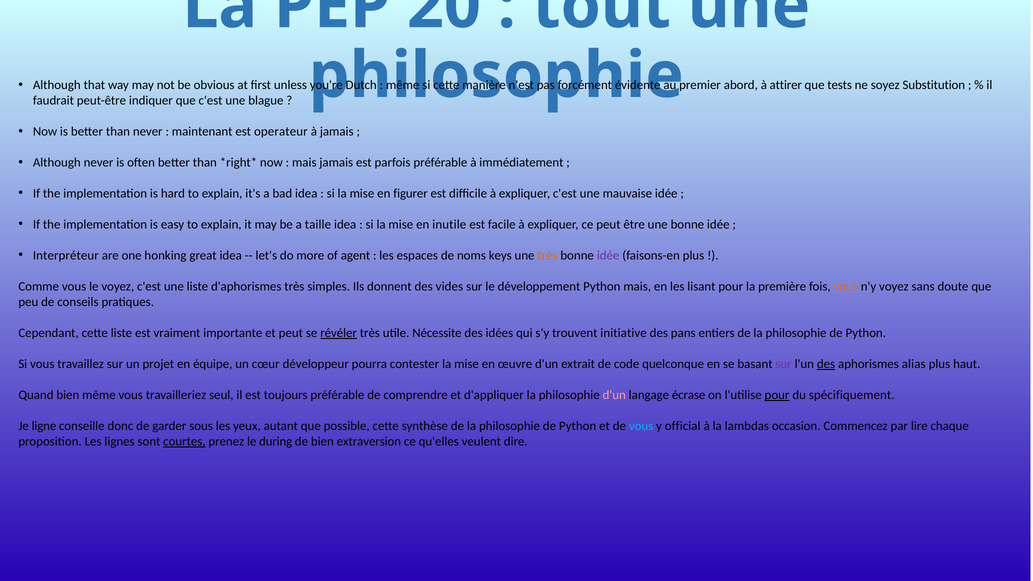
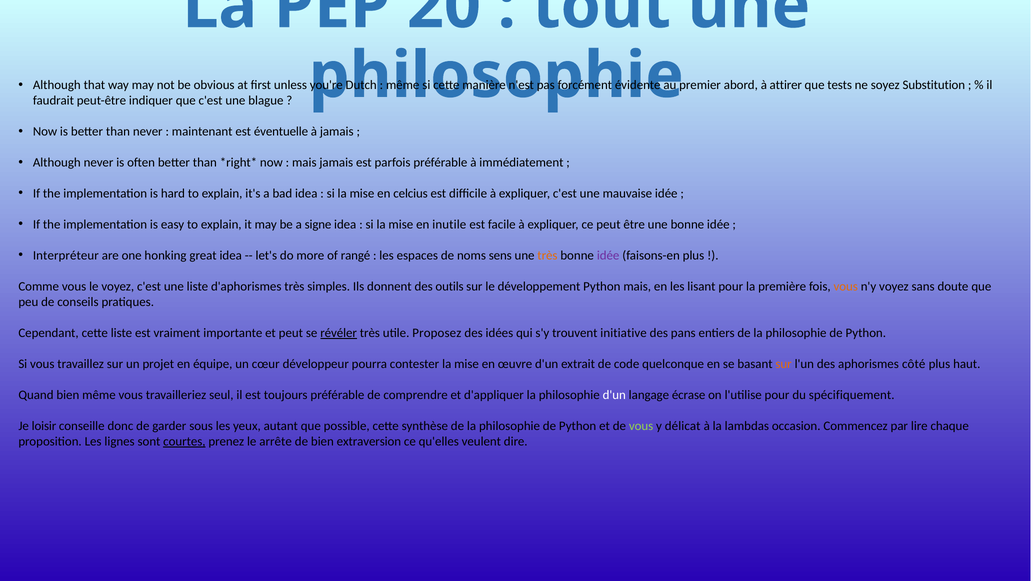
operateur: operateur -> éventuelle (281, 131)
figurer: figurer -> celcius (411, 193)
taille: taille -> signe (318, 224)
agent: agent -> rangé (356, 255)
keys: keys -> sens (500, 255)
vides: vides -> outils (450, 286)
Nécessite: Nécessite -> Proposez (437, 333)
sur colour: purple -> orange (784, 364)
des underline: present -> none (826, 364)
alias: alias -> côté (914, 364)
d'un colour: pink -> white (614, 395)
pour underline: present -> none (777, 395)
ligne: ligne -> loisir (44, 426)
vous colour: light blue -> light green (641, 426)
official: official -> délicat (683, 426)
during: during -> arrête (276, 441)
